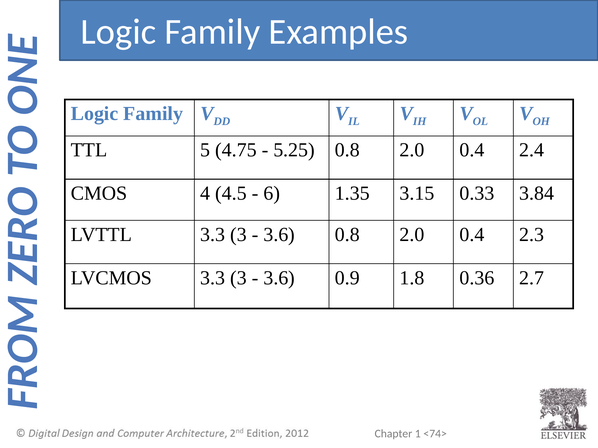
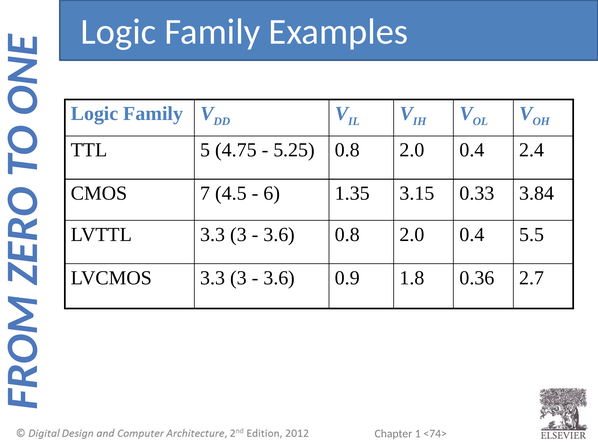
4: 4 -> 7 (205, 194)
2.3: 2.3 -> 5.5 (532, 235)
